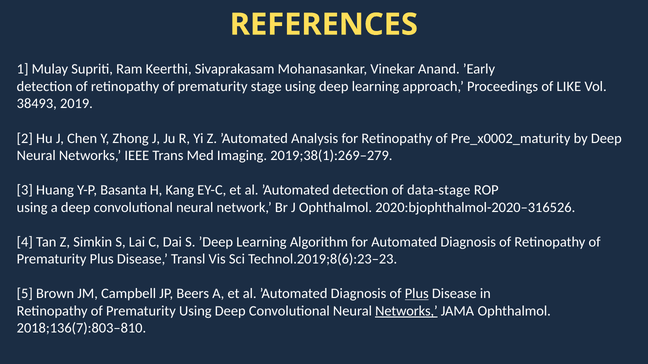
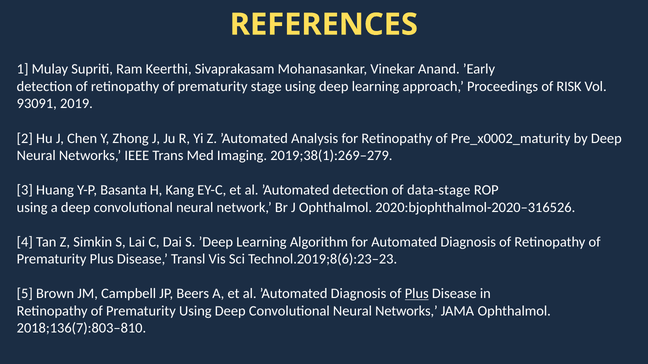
LIKE: LIKE -> RISK (569, 87)
38493: 38493 -> 93091 (37, 104)
Networks underline: present -> none (406, 311)
